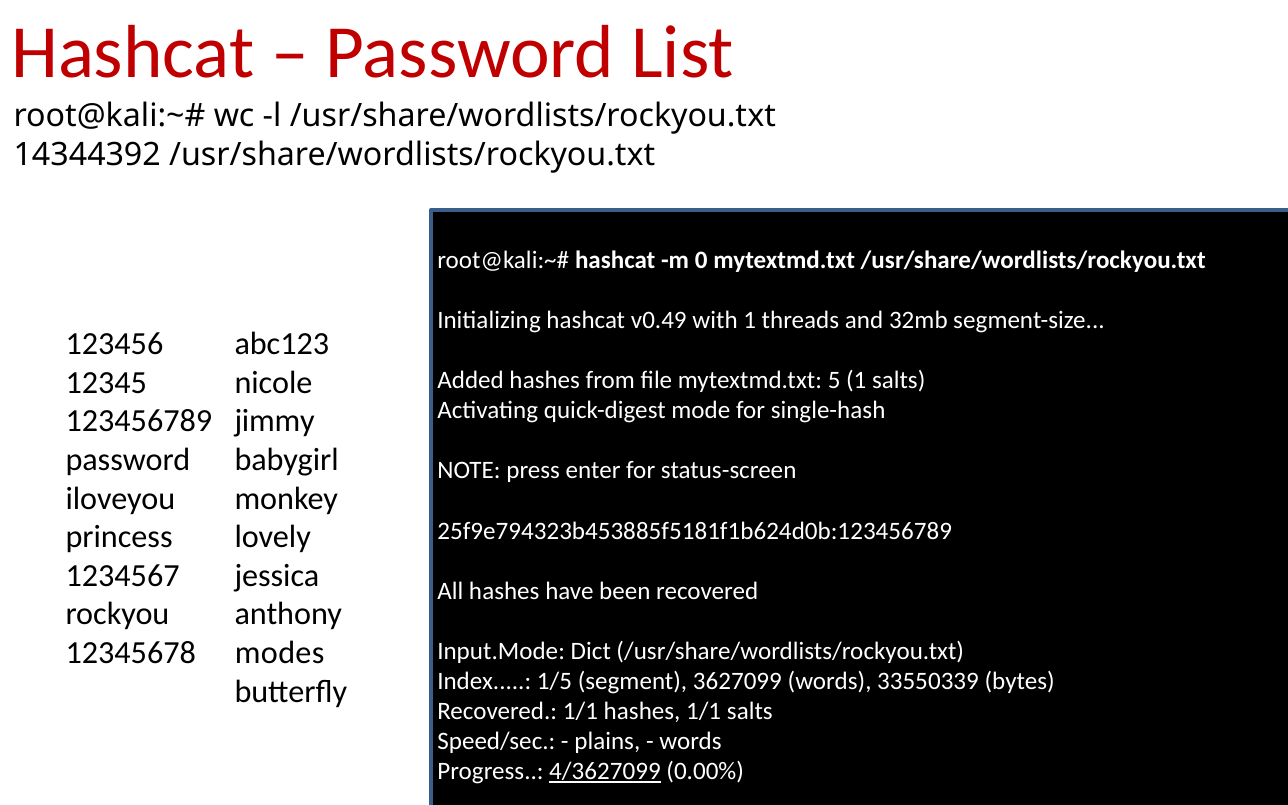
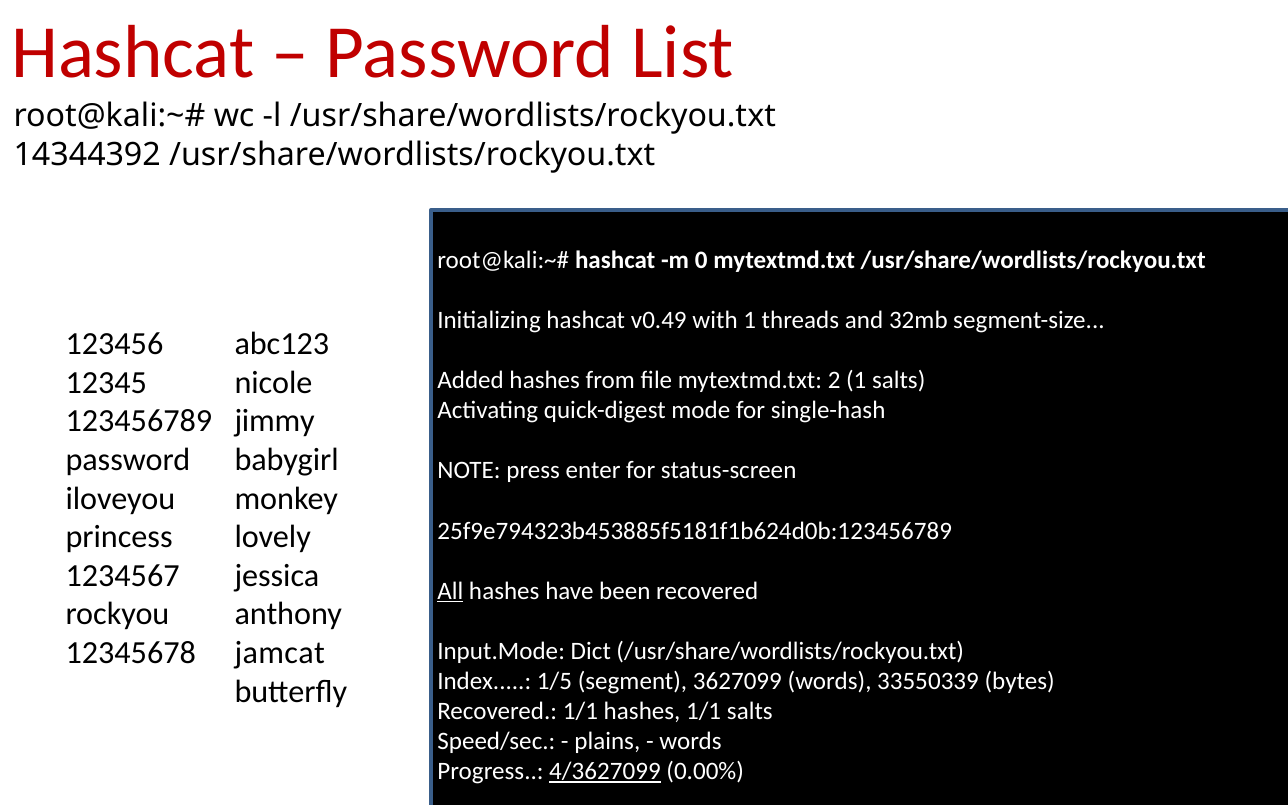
5: 5 -> 2 (834, 380)
All underline: none -> present (450, 591)
modes: modes -> jamcat (280, 653)
